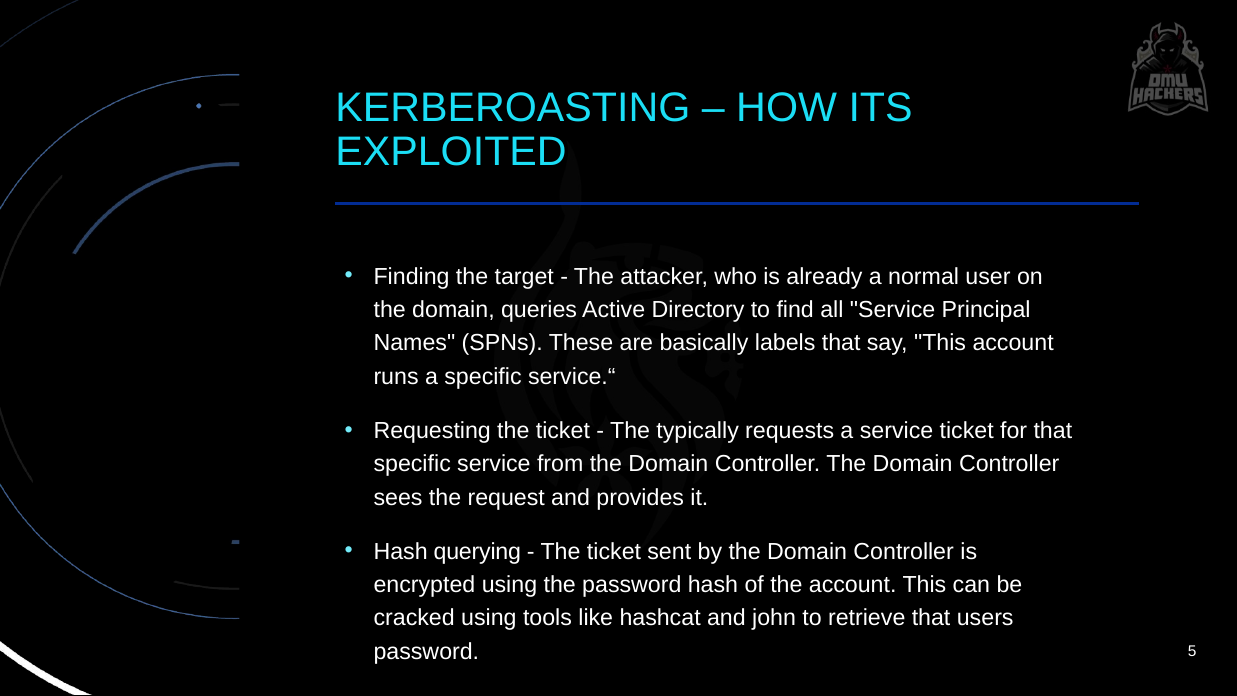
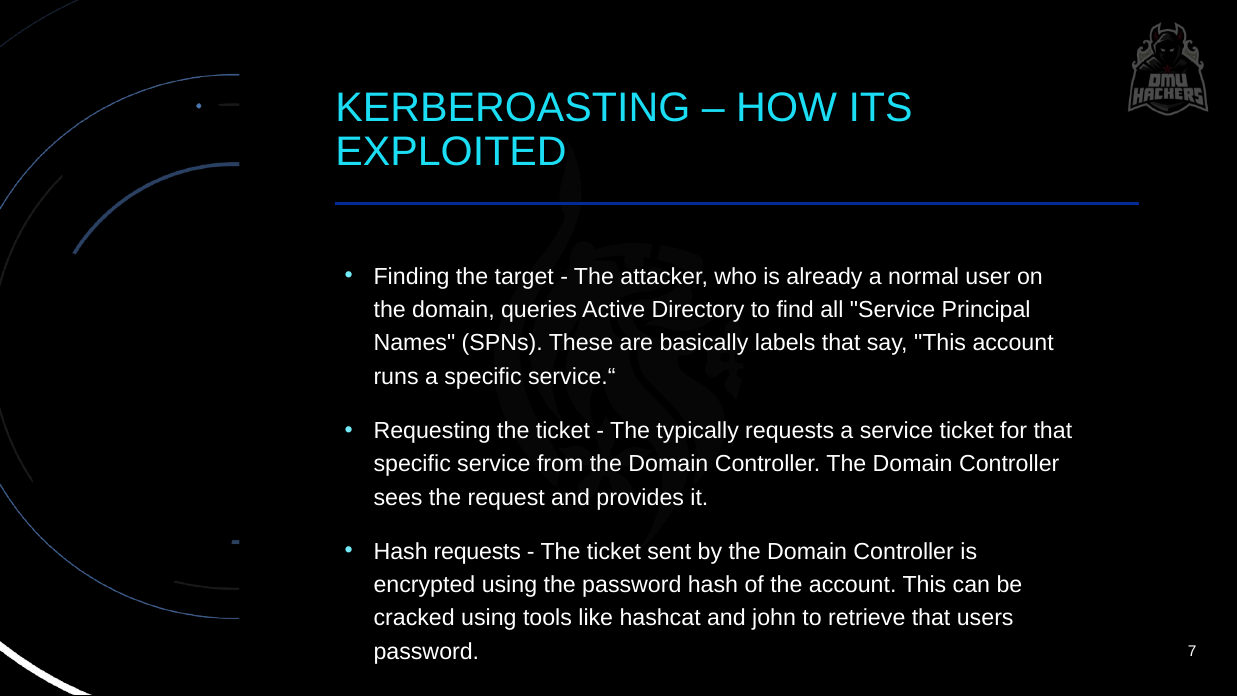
Hash querying: querying -> requests (477, 551)
5: 5 -> 7 (1192, 651)
